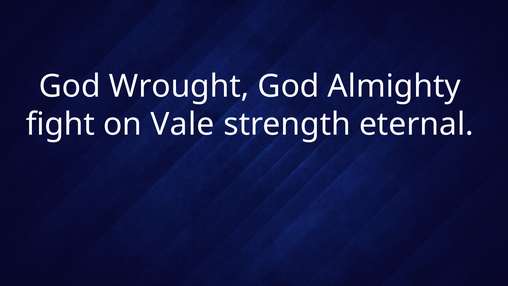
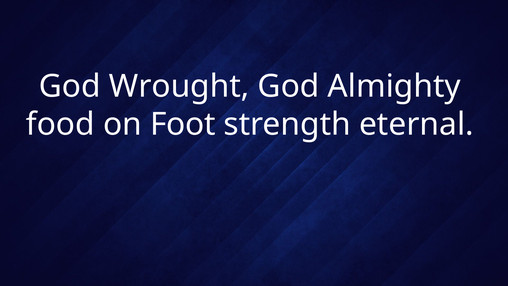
fight: fight -> food (60, 124)
Vale: Vale -> Foot (183, 124)
